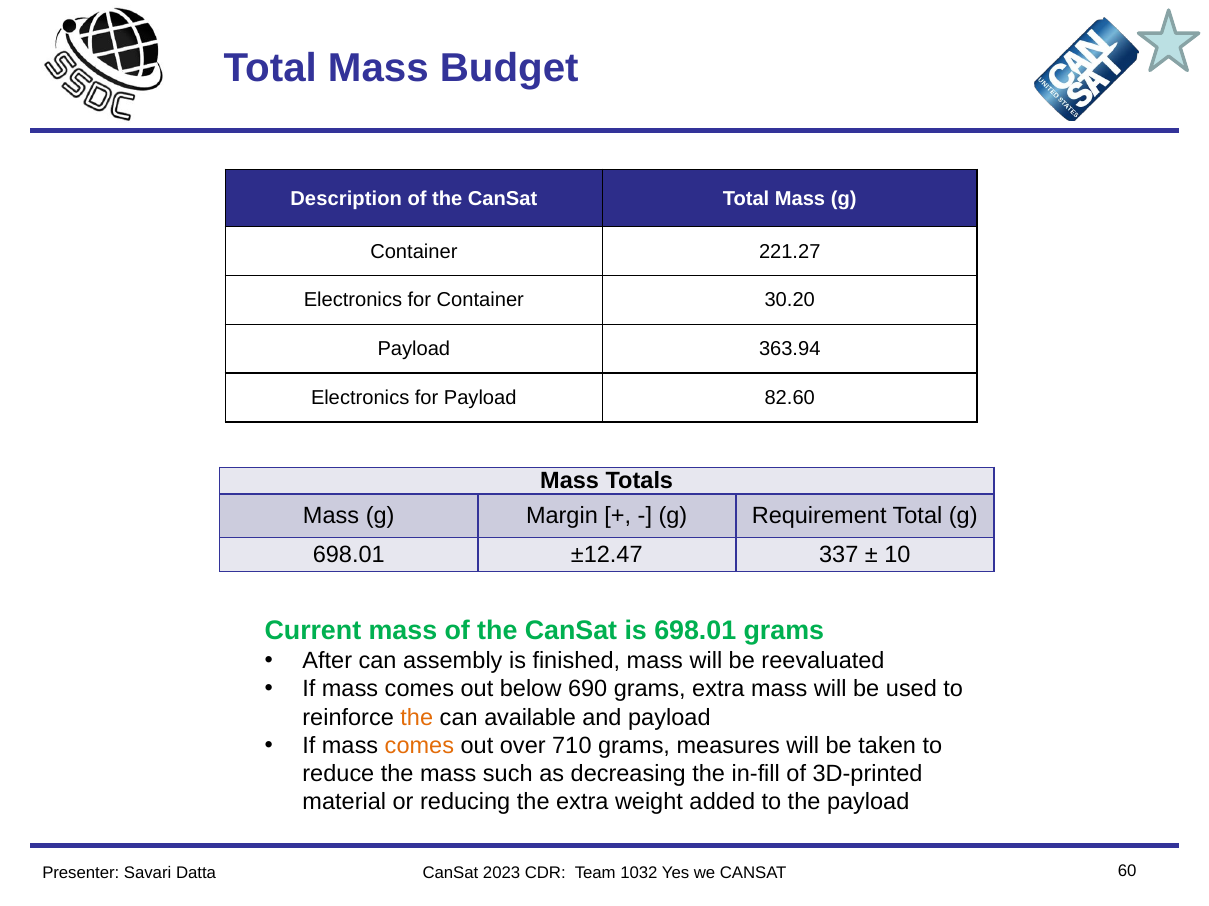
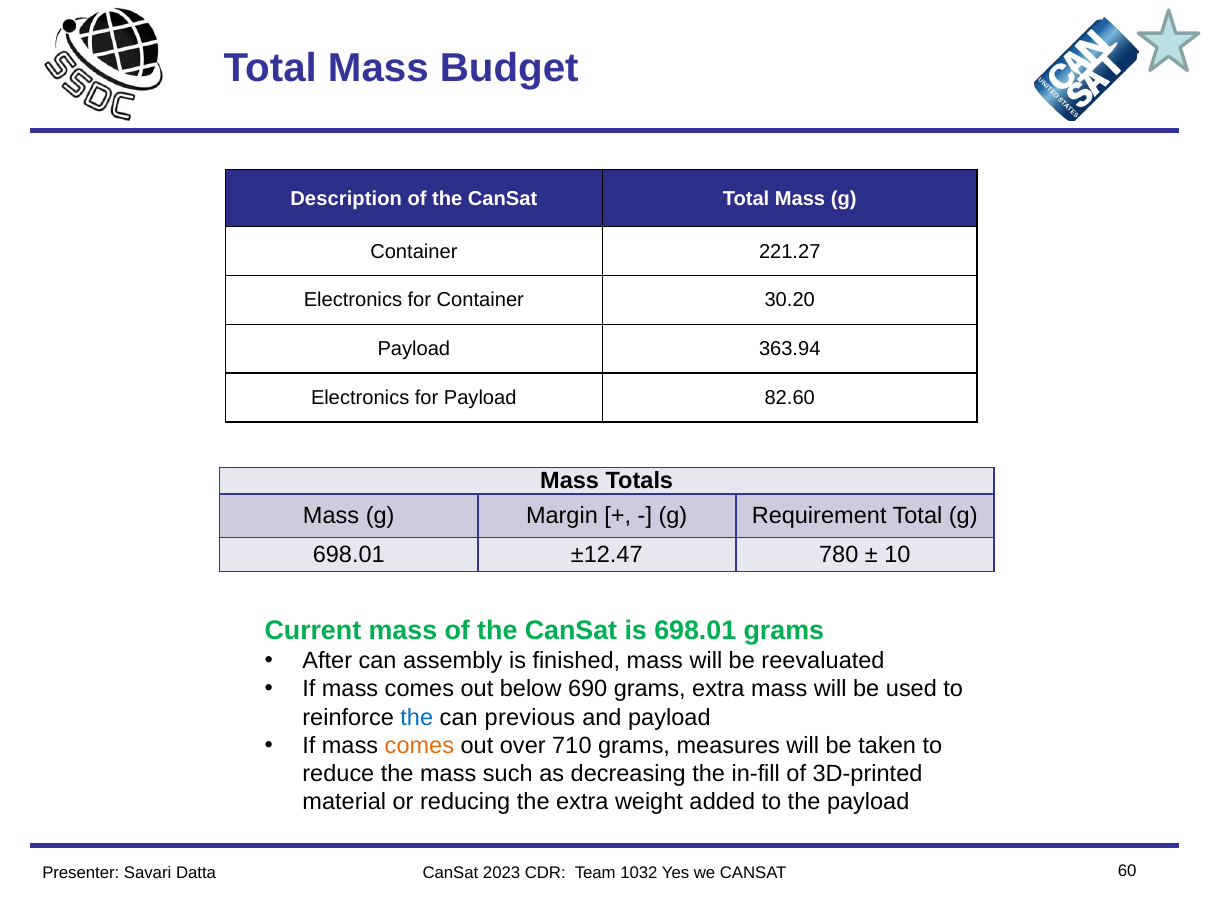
337: 337 -> 780 (839, 556)
the colour: orange -> blue (417, 718)
available: available -> previous (530, 718)
